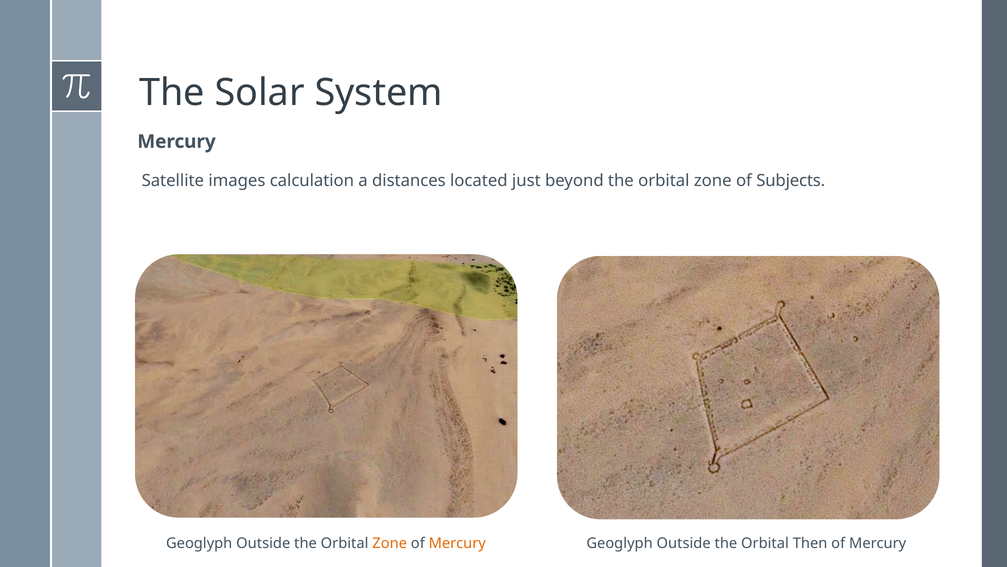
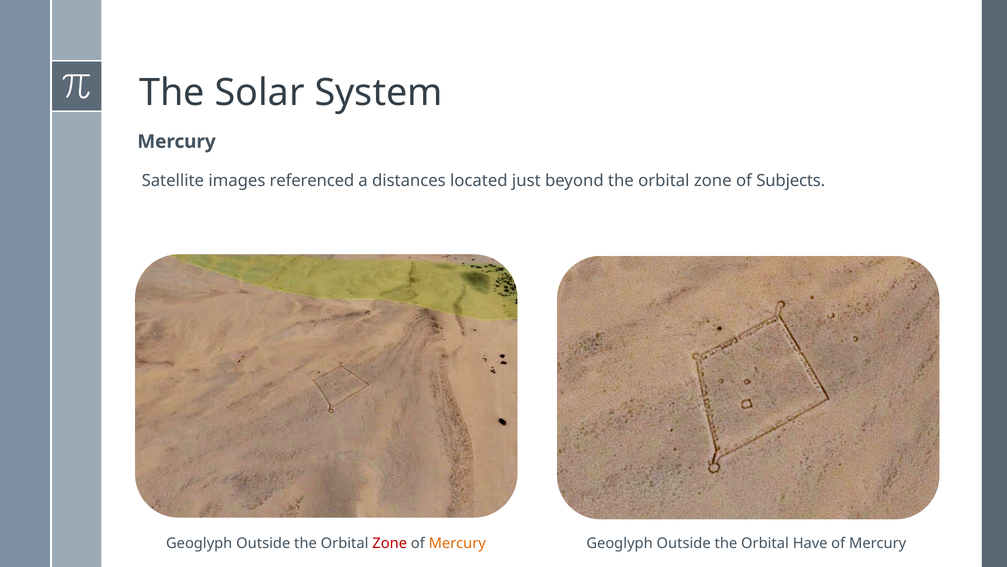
calculation: calculation -> referenced (312, 181)
Zone colour: orange -> red (390, 543)
Then: Then -> Have (810, 543)
